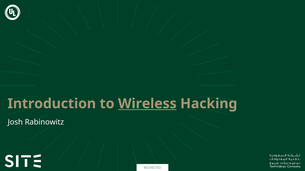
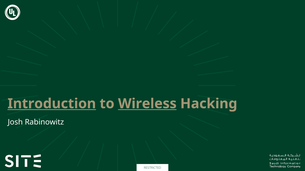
Introduction underline: none -> present (52, 104)
